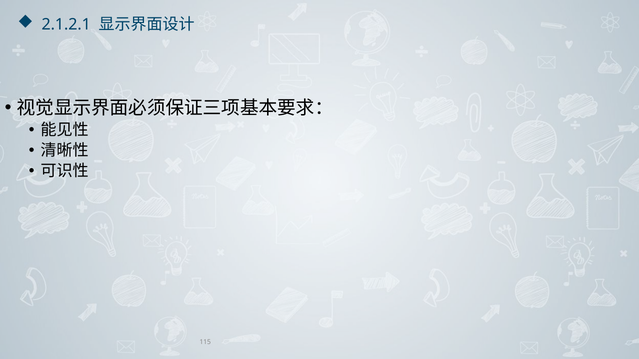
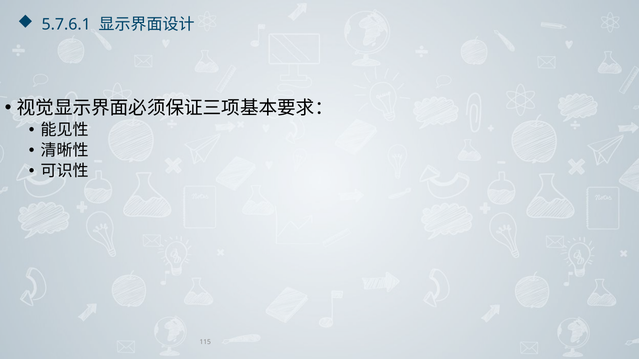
2.1.2.1: 2.1.2.1 -> 5.7.6.1 (66, 24)
